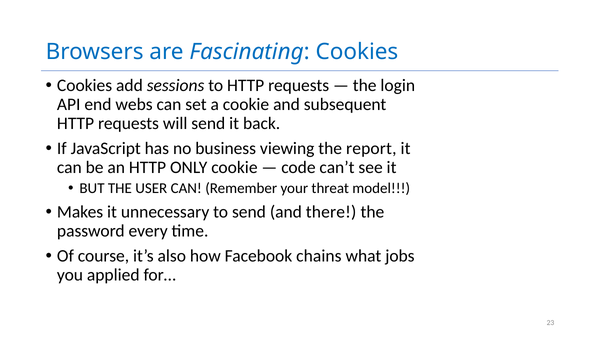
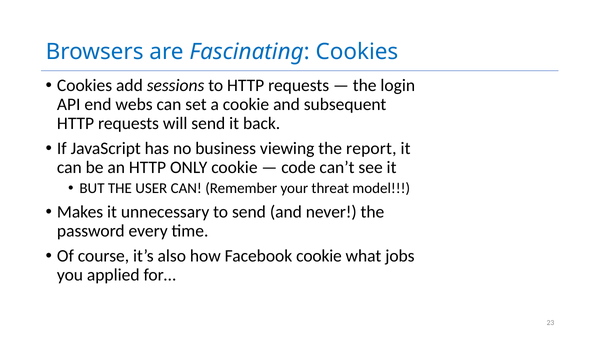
there: there -> never (331, 212)
Facebook chains: chains -> cookie (319, 256)
